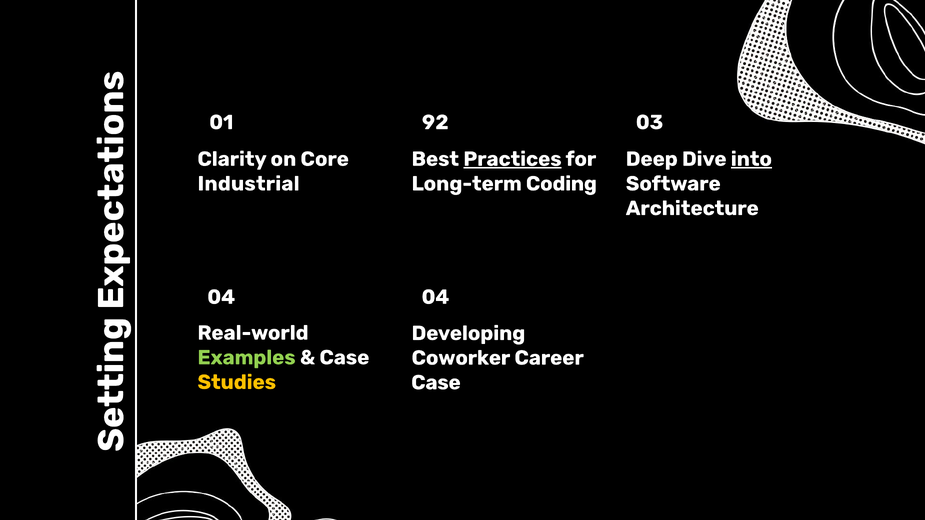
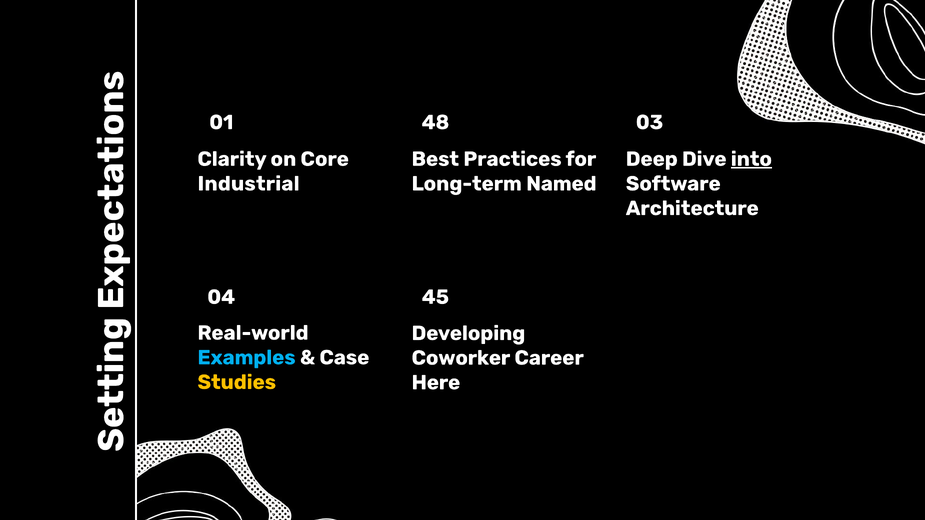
92: 92 -> 48 (435, 122)
Practices underline: present -> none (512, 159)
Coding: Coding -> Named (561, 184)
04 04: 04 -> 45 (435, 297)
Examples colour: light green -> light blue (247, 358)
Case: Case -> Here (436, 383)
